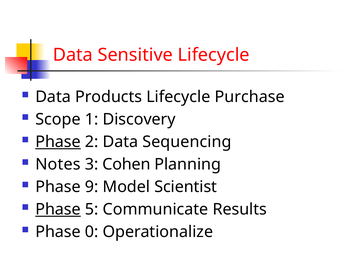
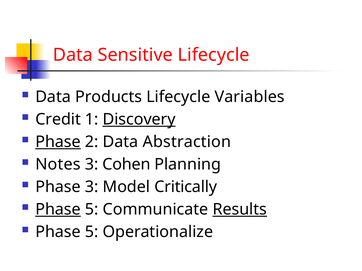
Purchase: Purchase -> Variables (250, 97)
Scope: Scope -> Credit (58, 120)
Discovery underline: none -> present (139, 120)
Sequencing: Sequencing -> Abstraction (187, 142)
Phase 9: 9 -> 3 (92, 187)
Scientist: Scientist -> Critically (186, 187)
Results underline: none -> present (240, 210)
0: 0 -> 5 (92, 232)
